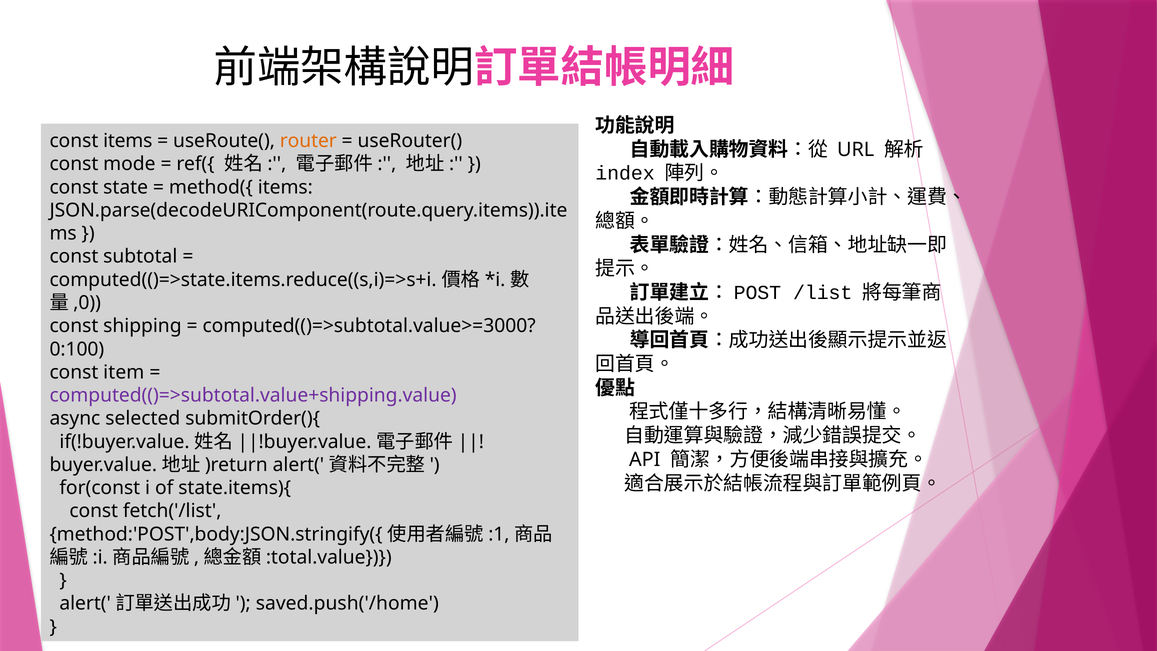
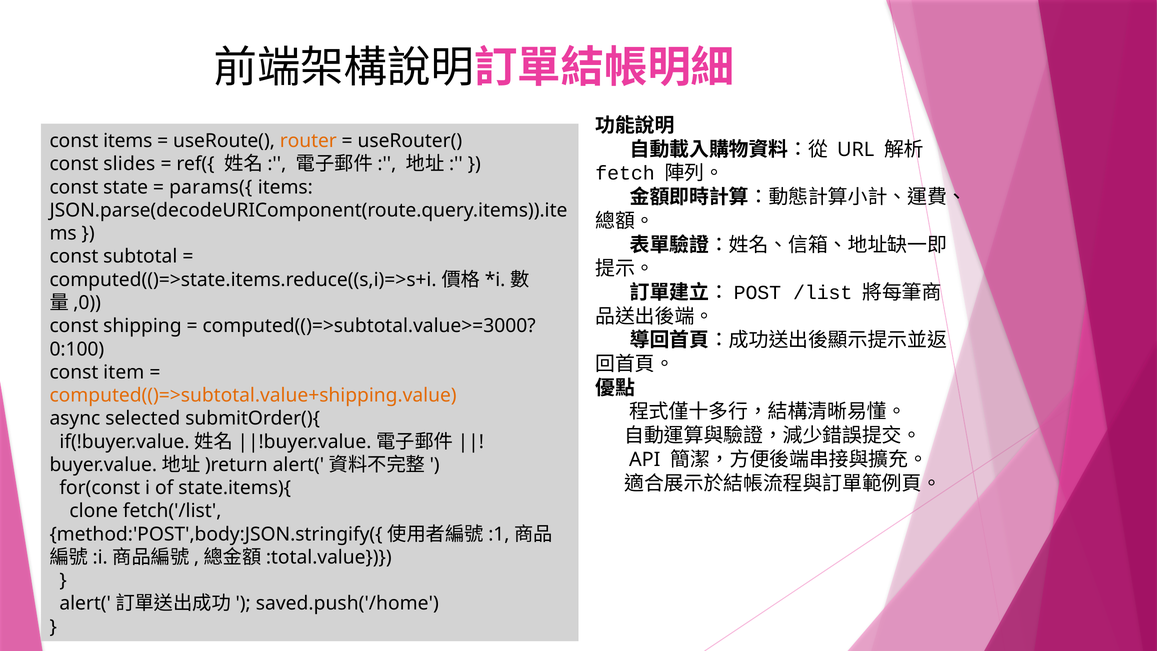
mode: mode -> slides (129, 164)
index: index -> fetch (625, 173)
method({: method({ -> params({ (211, 187)
computed(()=>subtotal.value+shipping.value colour: purple -> orange (253, 395)
const: const -> clone (94, 511)
